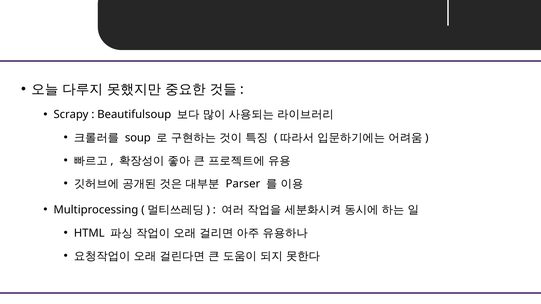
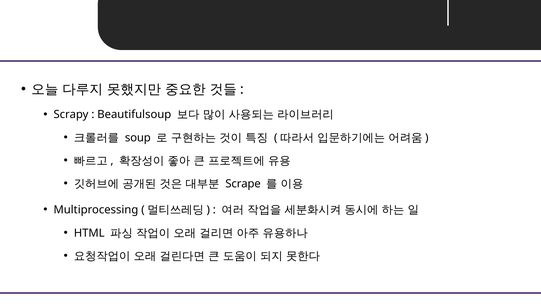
Parser: Parser -> Scrape (243, 184)
